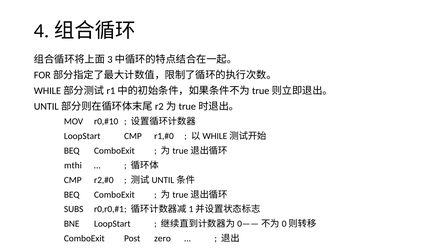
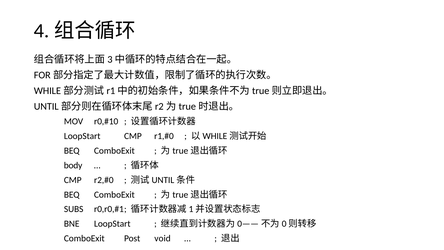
mthi: mthi -> body (73, 165)
zero: zero -> void (163, 238)
